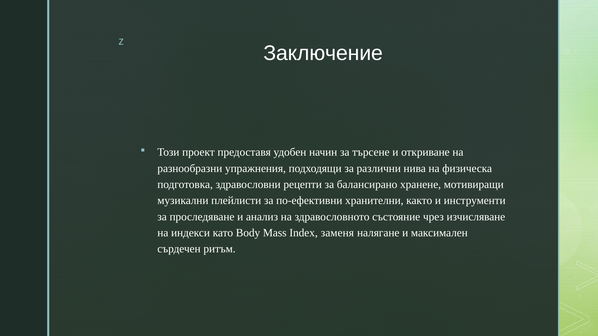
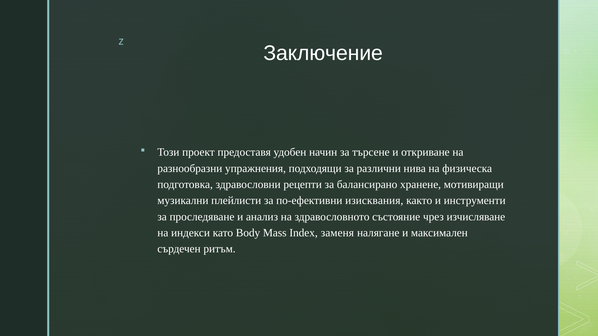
хранителни: хранителни -> изисквания (374, 201)
